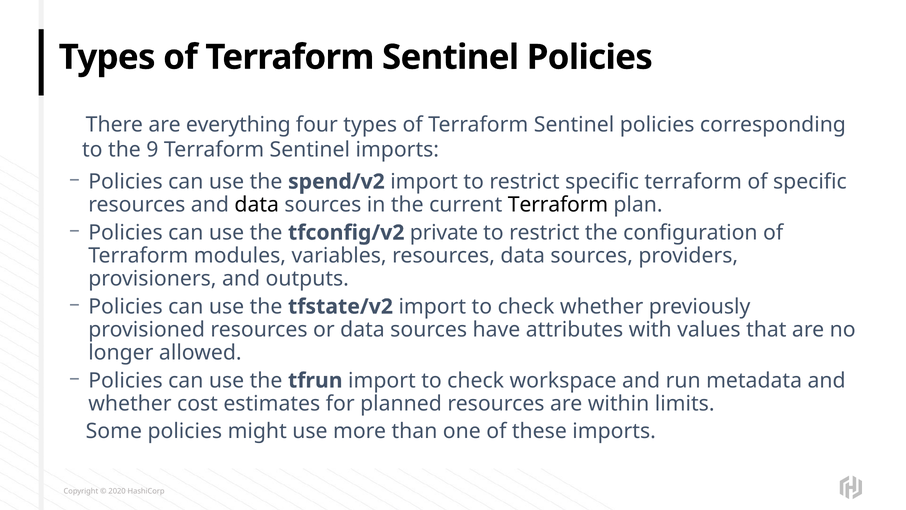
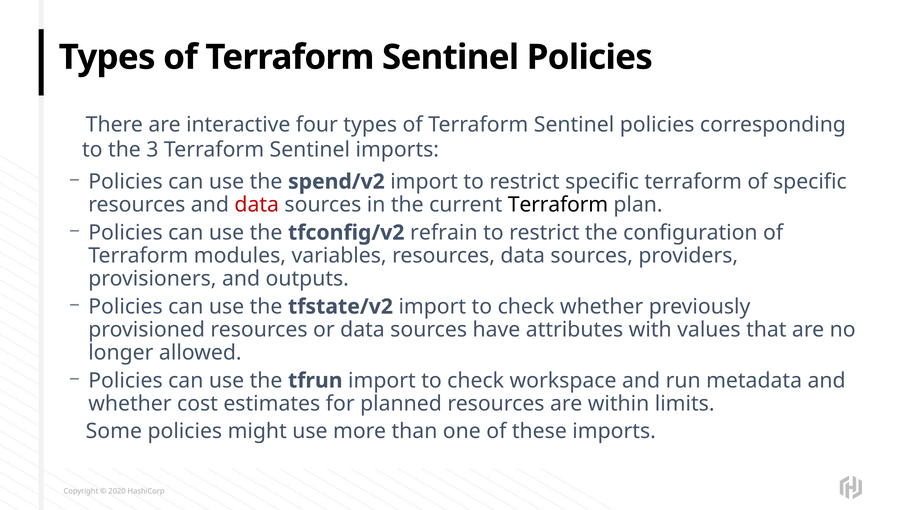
everything: everything -> interactive (238, 124)
9: 9 -> 3 (152, 150)
data colour: black -> red (257, 204)
private: private -> refrain (444, 233)
